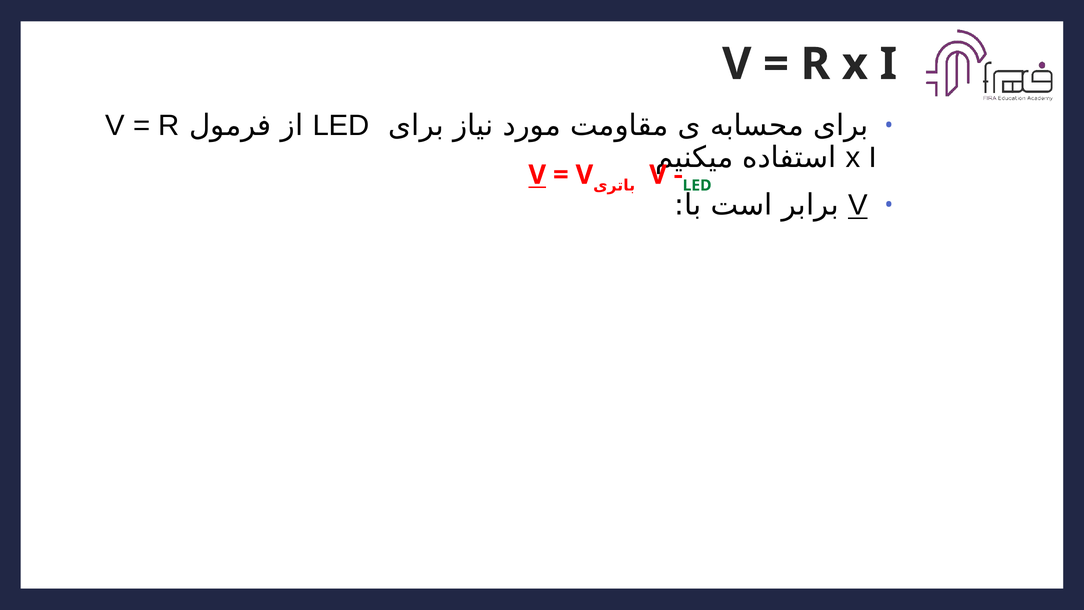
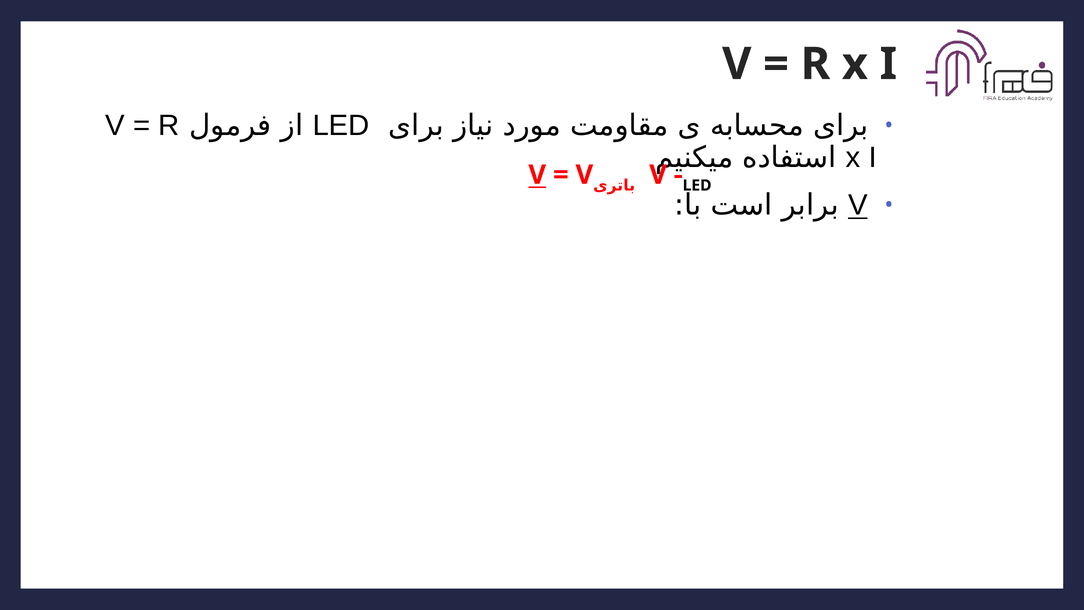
LED colour: green -> black (697, 185)
